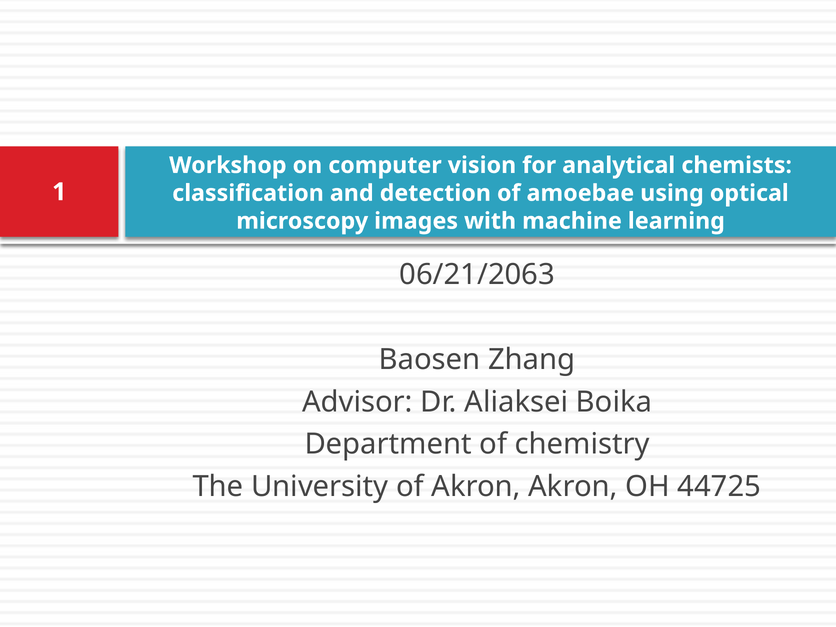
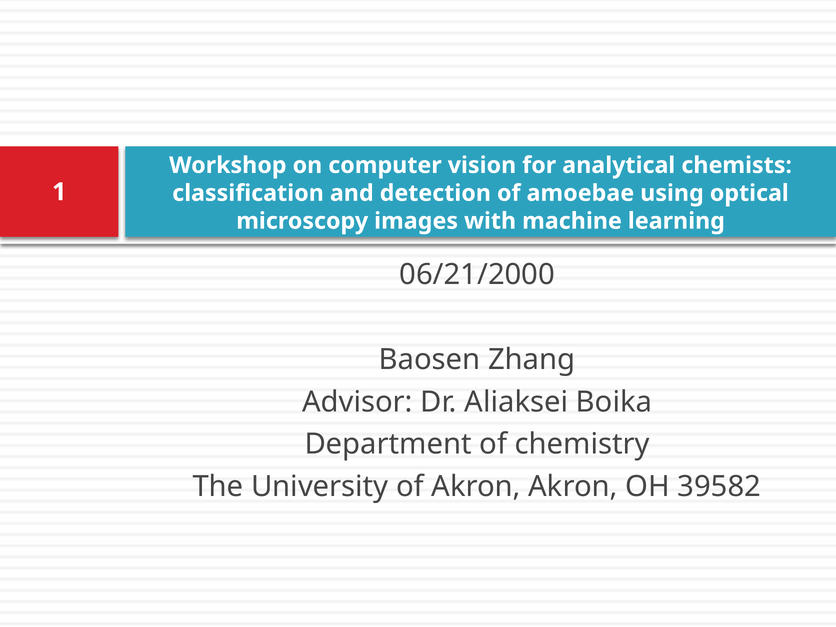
06/21/2063: 06/21/2063 -> 06/21/2000 (477, 275)
44725: 44725 -> 39582 (719, 487)
